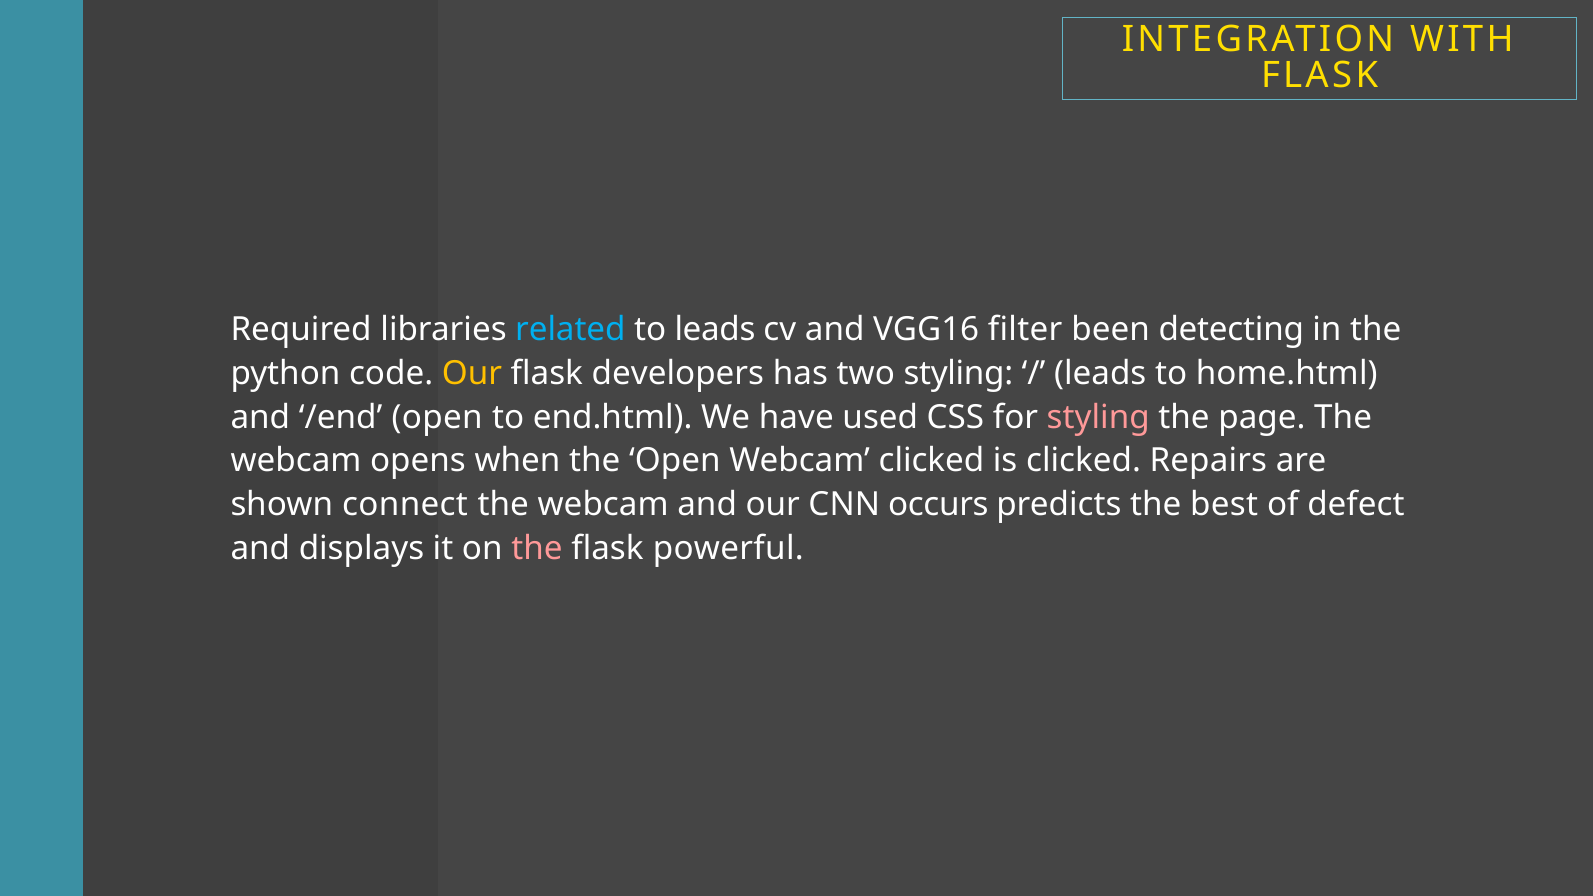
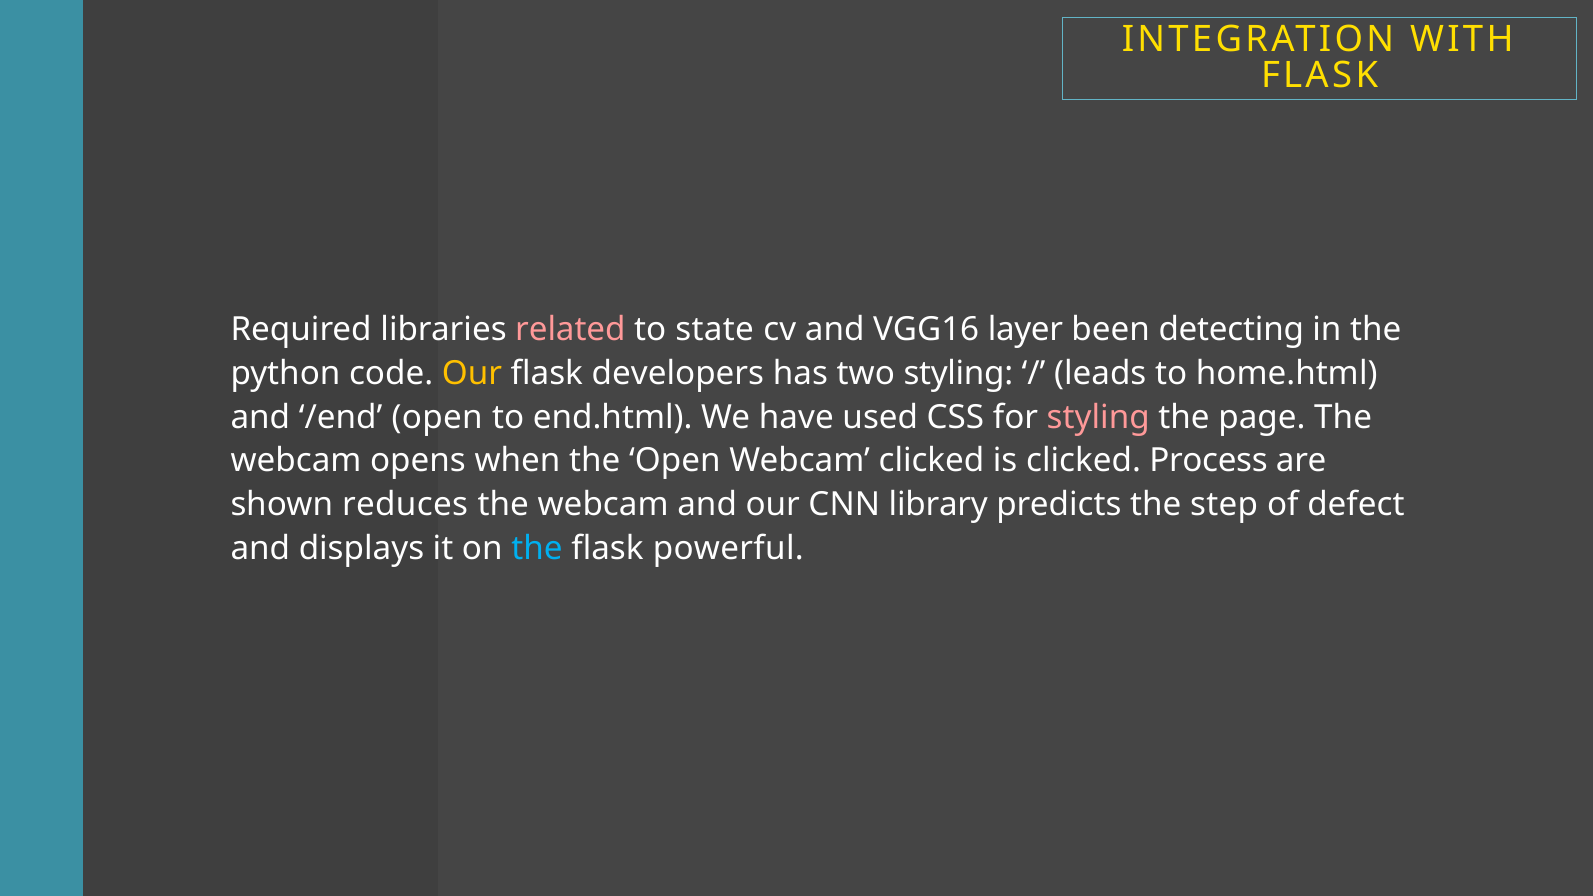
related colour: light blue -> pink (570, 329)
to leads: leads -> state (715, 329)
filter: filter -> layer (1025, 329)
Repairs: Repairs -> Process (1209, 461)
connect: connect -> reduces (405, 505)
occurs: occurs -> library (938, 505)
best: best -> step (1224, 505)
the colour: pink -> light blue (537, 549)
